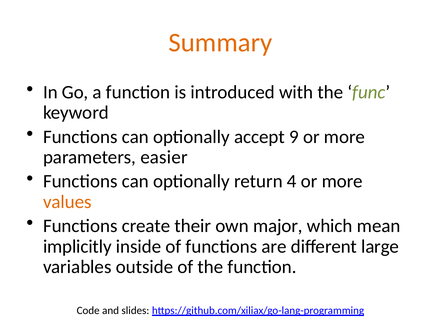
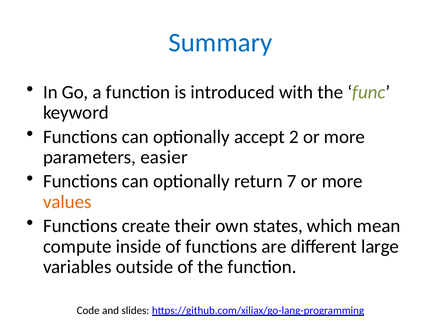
Summary colour: orange -> blue (220, 43)
9: 9 -> 2 (294, 137)
4: 4 -> 7 (292, 181)
major: major -> states (278, 226)
implicitly: implicitly -> compute (77, 246)
